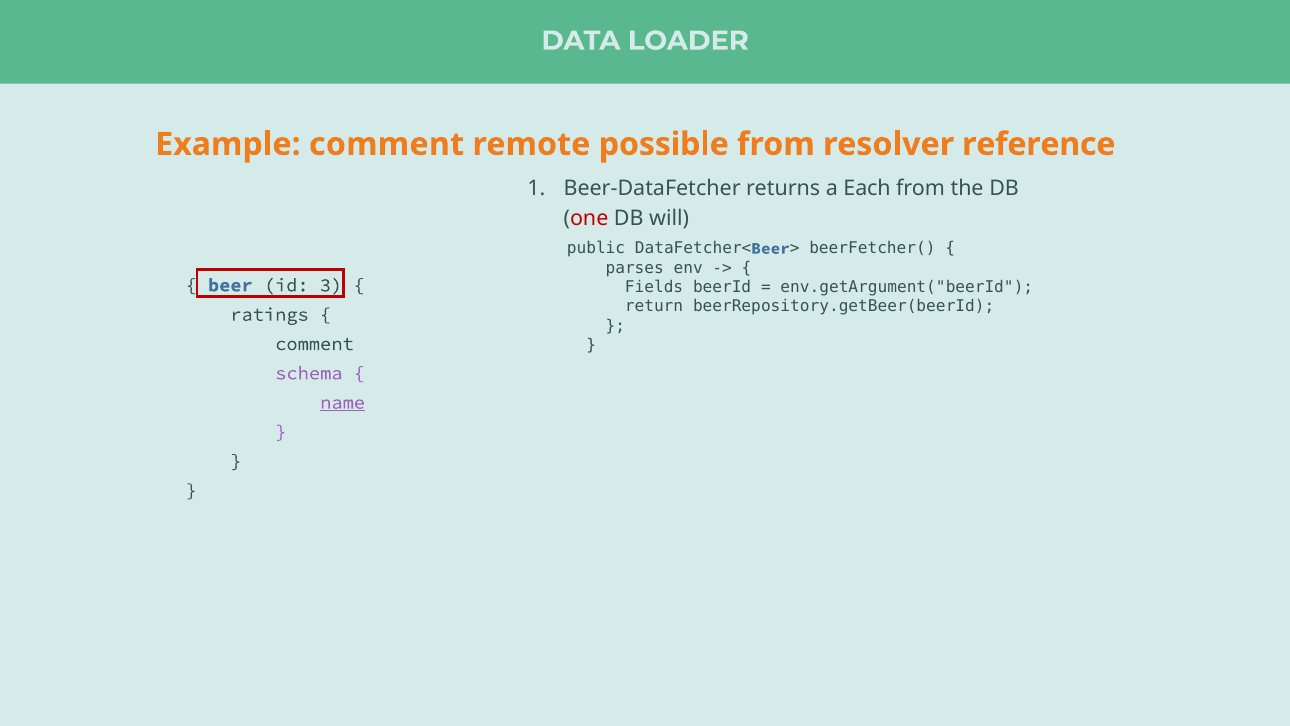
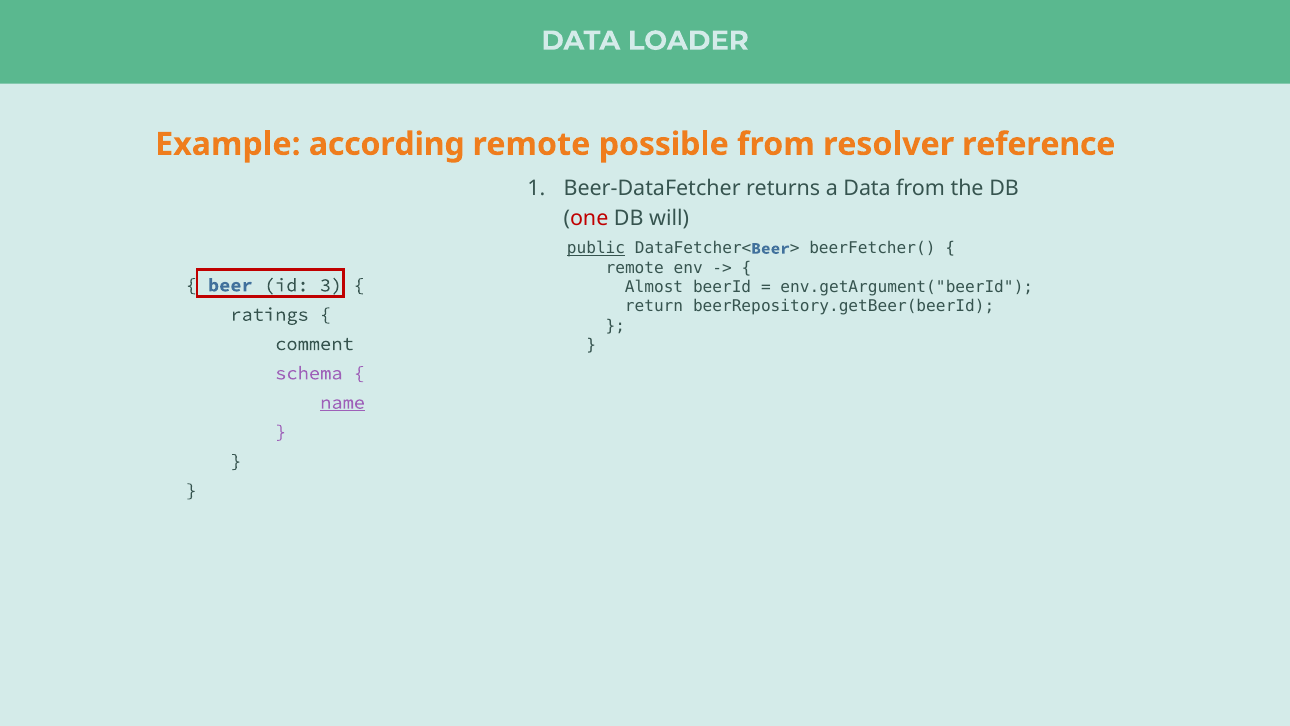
Example comment: comment -> according (387, 144)
a Each: Each -> Data (867, 188)
public underline: none -> present (596, 248)
parses: parses -> remote (635, 268)
Fields: Fields -> Almost (654, 287)
